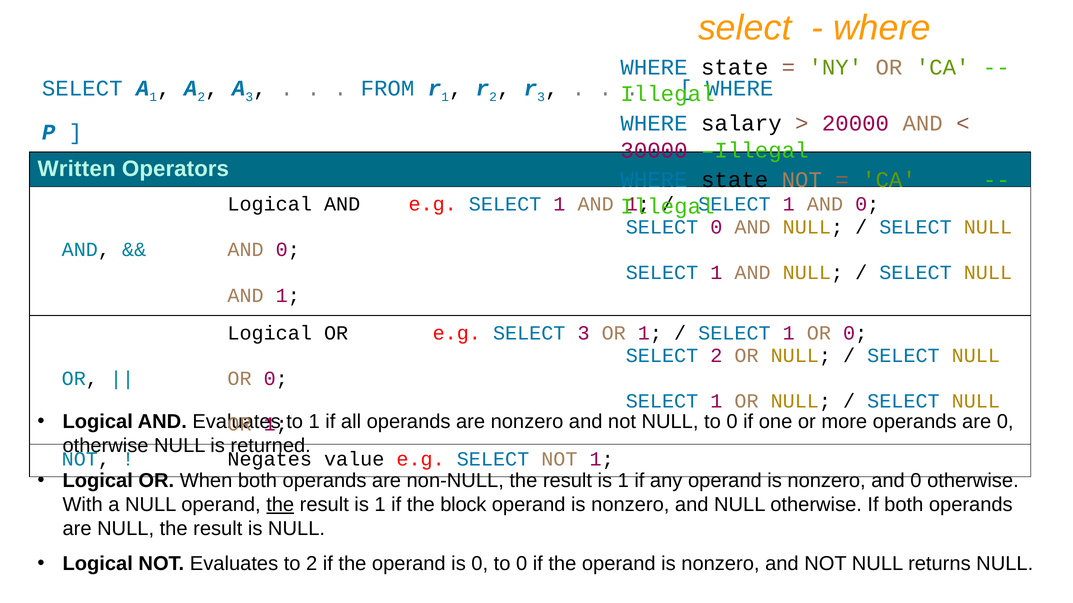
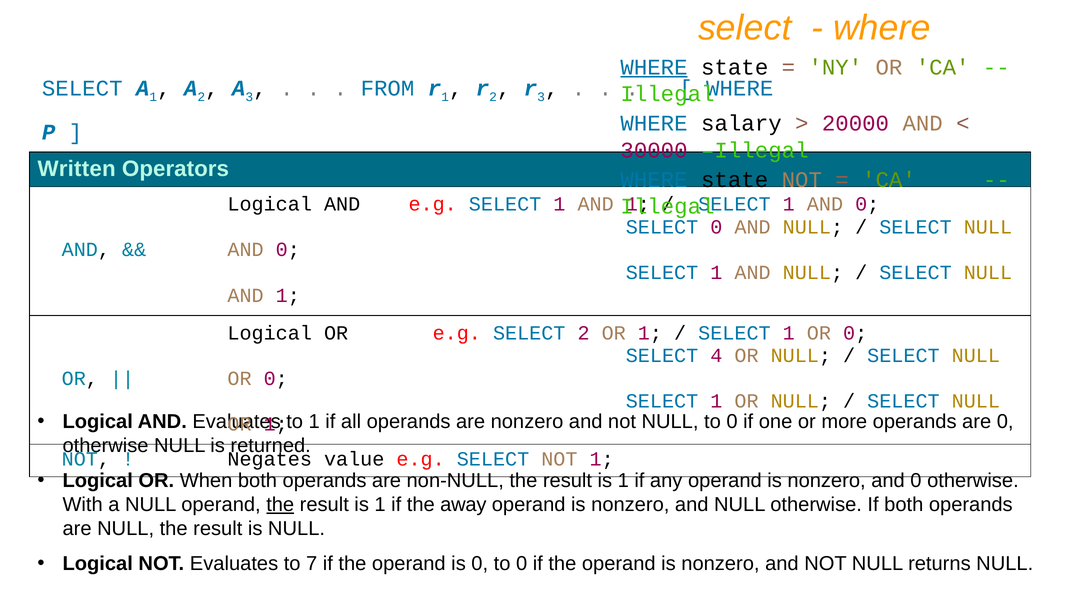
WHERE underline: none -> present (654, 67)
SELECT 3: 3 -> 2 (584, 333)
SELECT 2: 2 -> 4 (716, 356)
block: block -> away (463, 505)
to 2: 2 -> 7 (312, 564)
